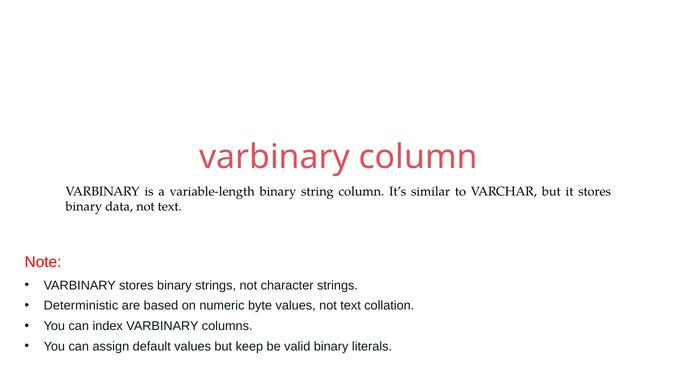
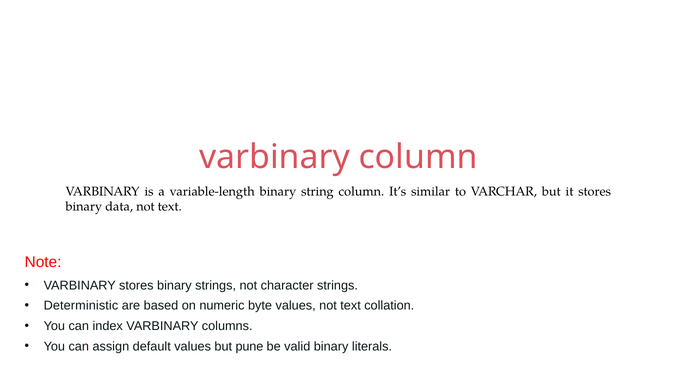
keep: keep -> pune (249, 346)
